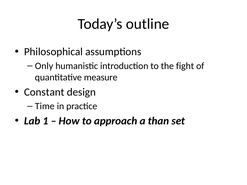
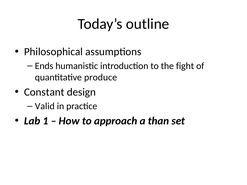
Only: Only -> Ends (44, 66)
measure: measure -> produce (101, 77)
Time: Time -> Valid (45, 106)
